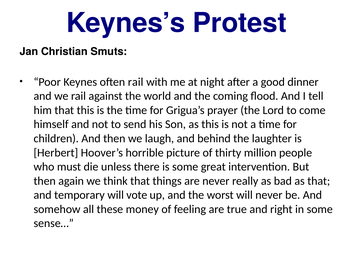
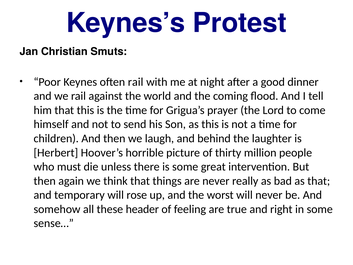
vote: vote -> rose (137, 195)
money: money -> header (142, 209)
